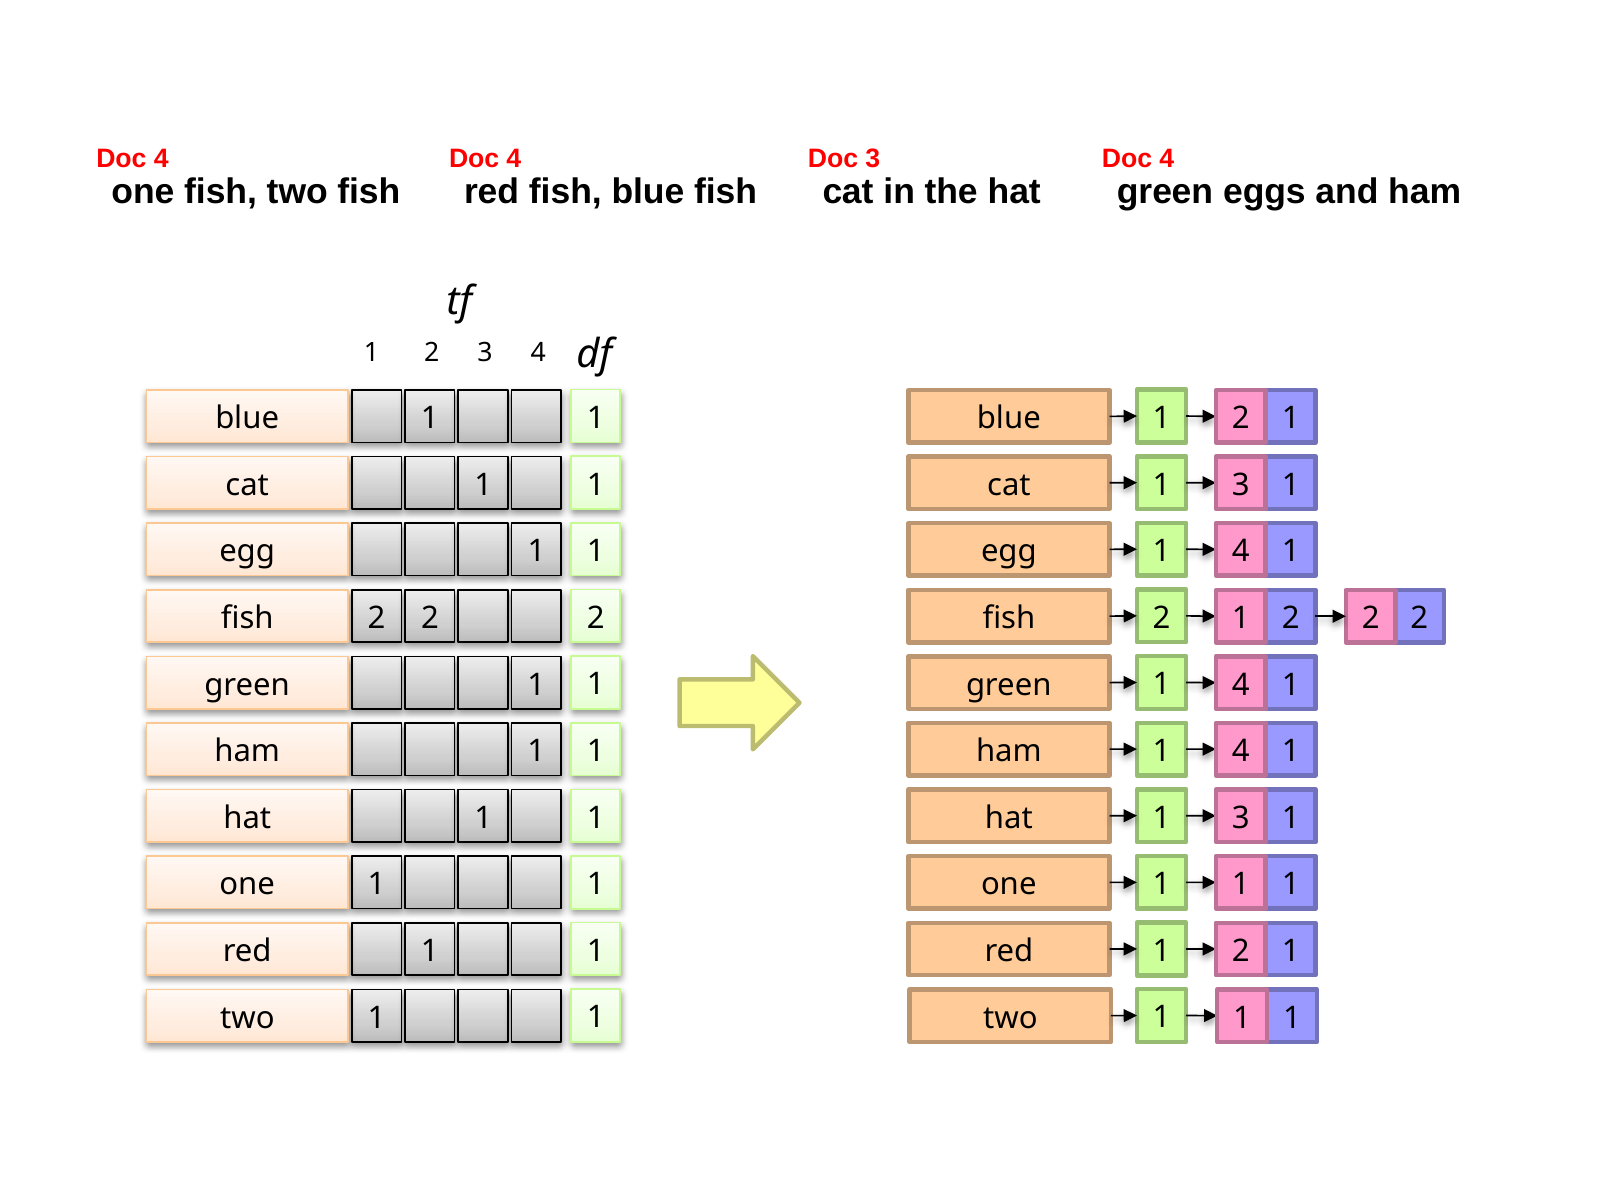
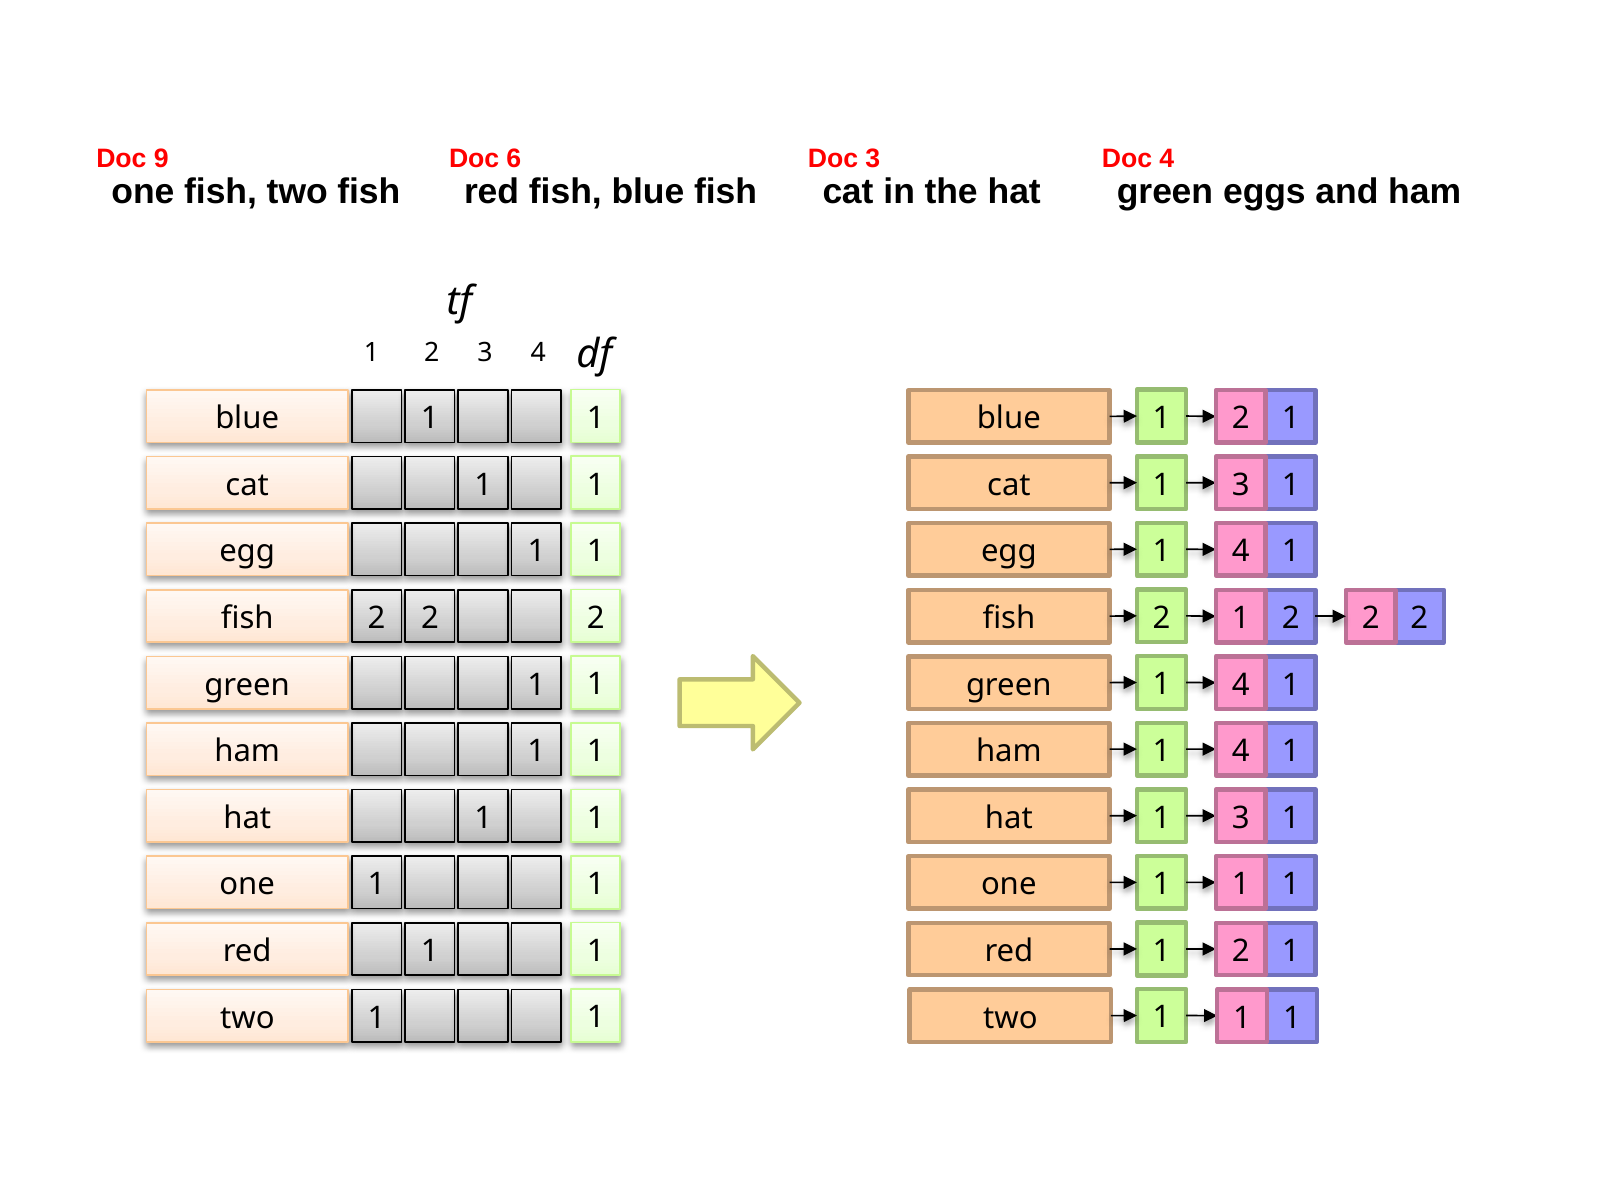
4: 4 -> 9 (161, 159)
4: 4 -> 6 (514, 159)
